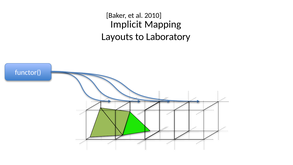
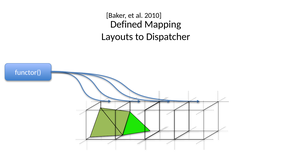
Implicit: Implicit -> Defined (126, 24)
Laboratory: Laboratory -> Dispatcher (168, 37)
